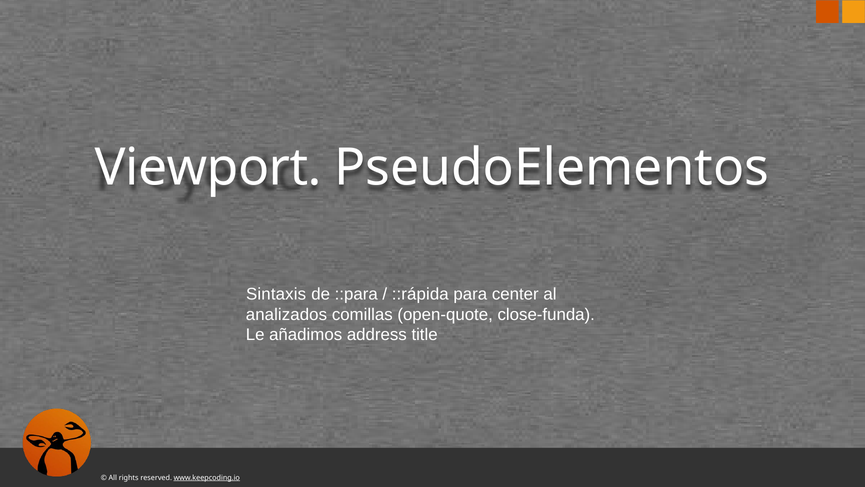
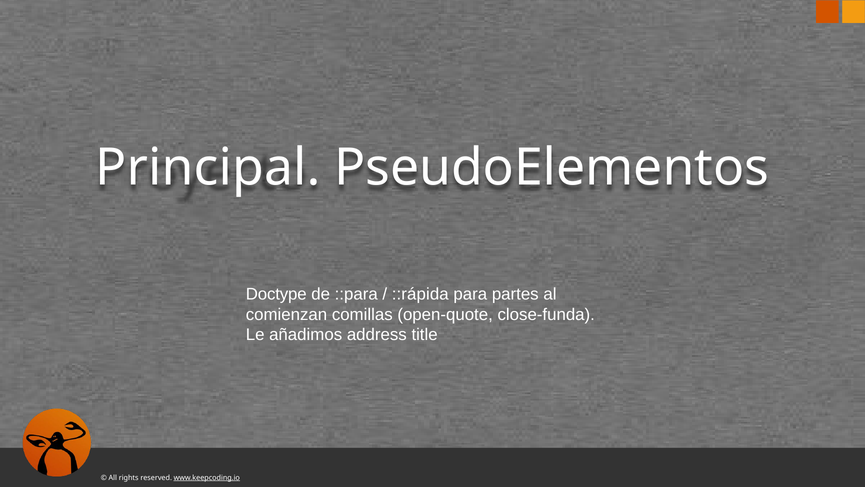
Viewport: Viewport -> Principal (208, 167)
Sintaxis: Sintaxis -> Doctype (276, 294)
center: center -> partes (515, 294)
analizados: analizados -> comienzan (286, 314)
